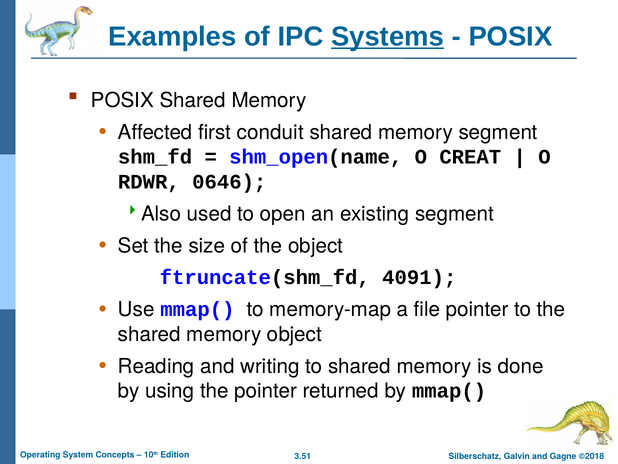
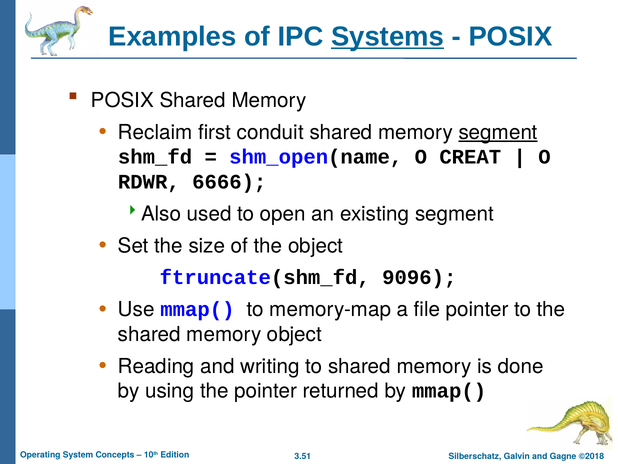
Affected: Affected -> Reclaim (155, 132)
segment underline: none -> present (498, 132)
0646: 0646 -> 6666 (229, 182)
4091: 4091 -> 9096 (419, 277)
